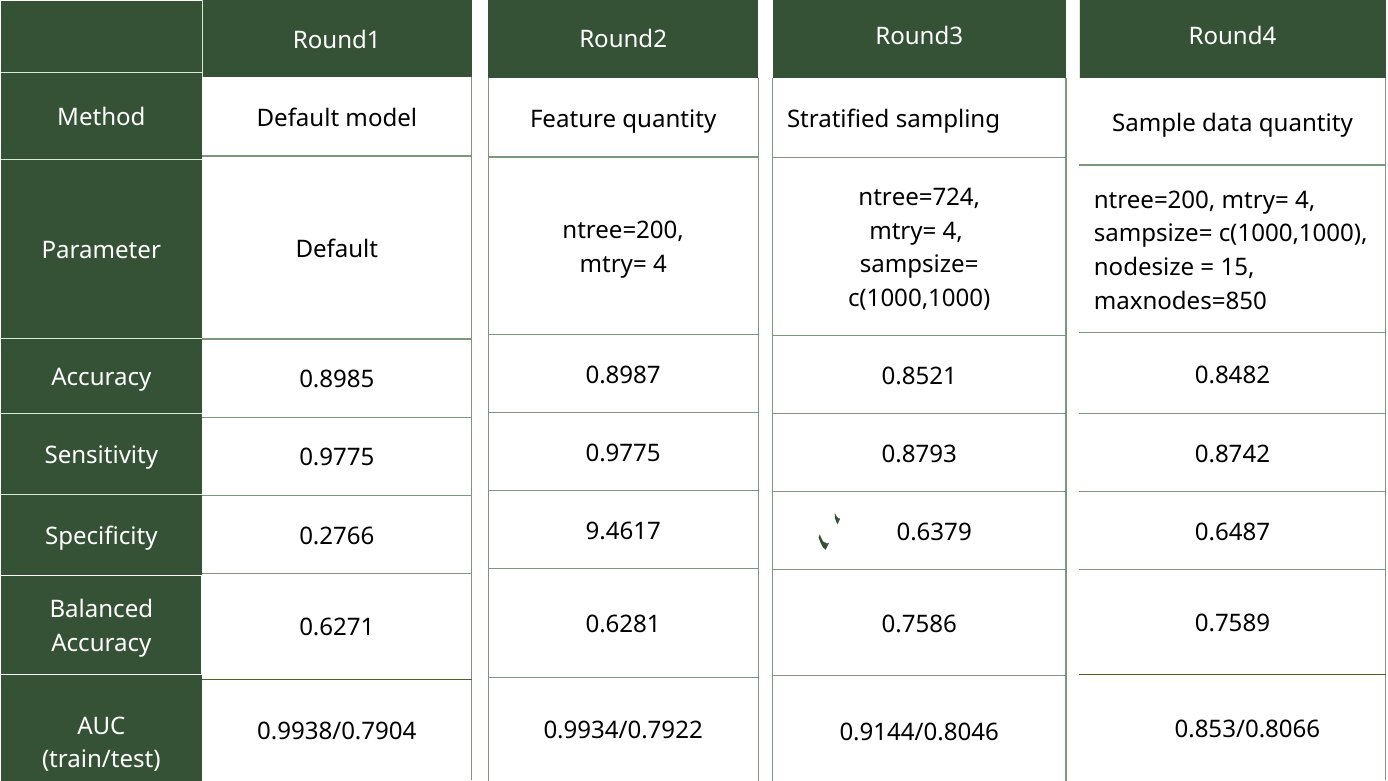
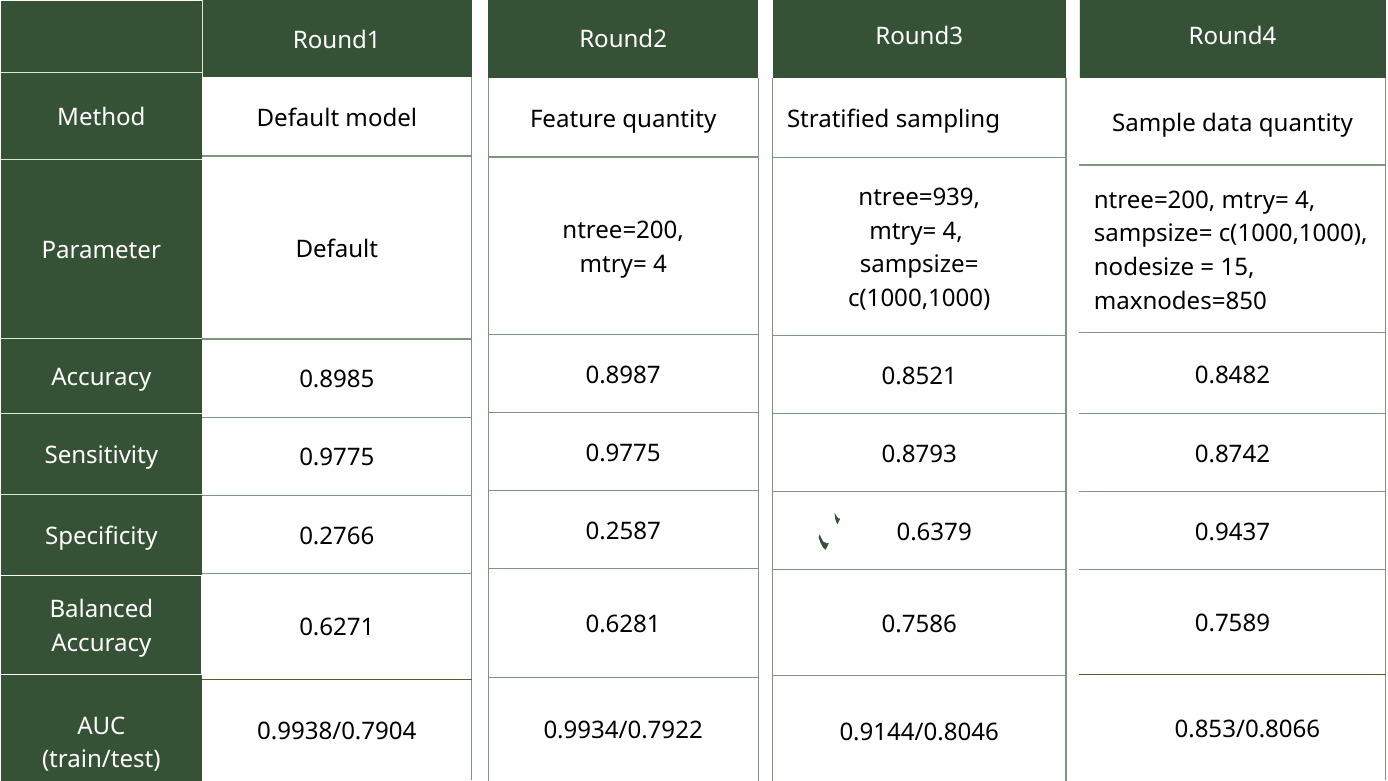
ntree=724: ntree=724 -> ntree=939 (919, 197)
9.4617: 9.4617 -> 0.2587 (623, 531)
0.6487: 0.6487 -> 0.9437 (1232, 532)
